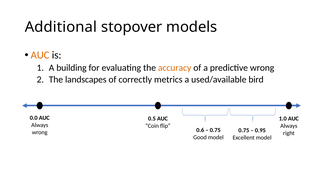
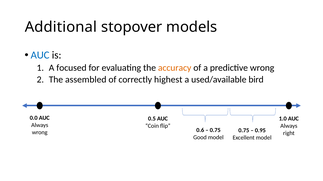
AUC colour: orange -> blue (40, 55)
building: building -> focused (71, 68)
landscapes: landscapes -> assembled (86, 80)
metrics: metrics -> highest (168, 80)
